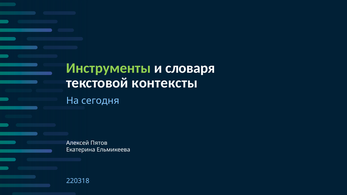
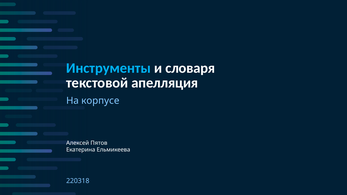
Инструменты colour: light green -> light blue (109, 68)
контексты: контексты -> апелляция (165, 83)
сегодня: сегодня -> корпусе (100, 101)
